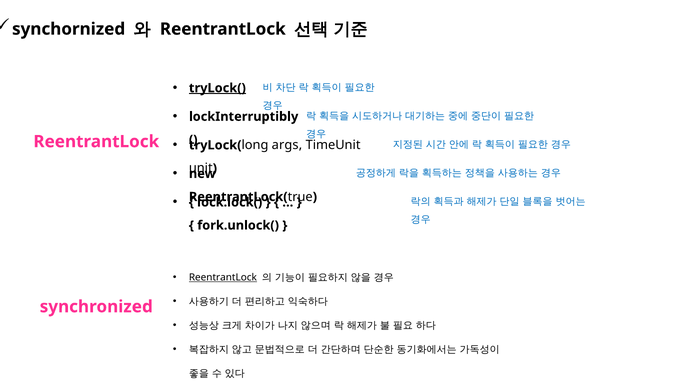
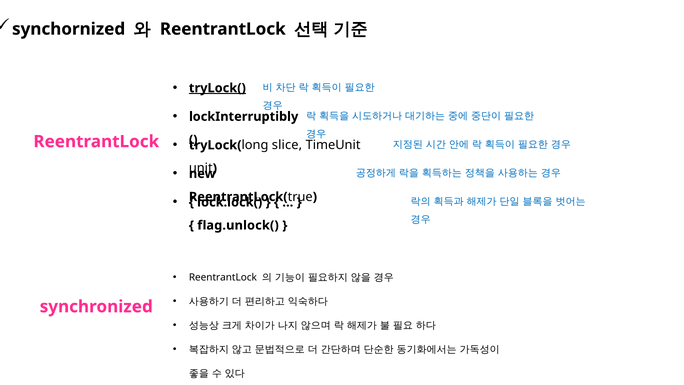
args: args -> slice (287, 145)
fork.unlock(: fork.unlock( -> flag.unlock( (238, 225)
ReentrantLock underline: present -> none (223, 277)
